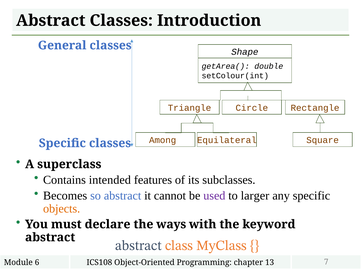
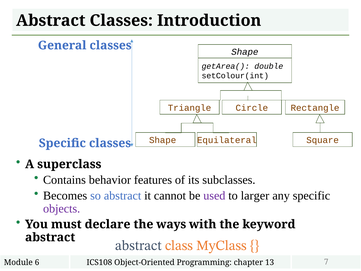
Among: Among -> Shape (163, 140)
intended: intended -> behavior (110, 180)
objects colour: orange -> purple (62, 208)
